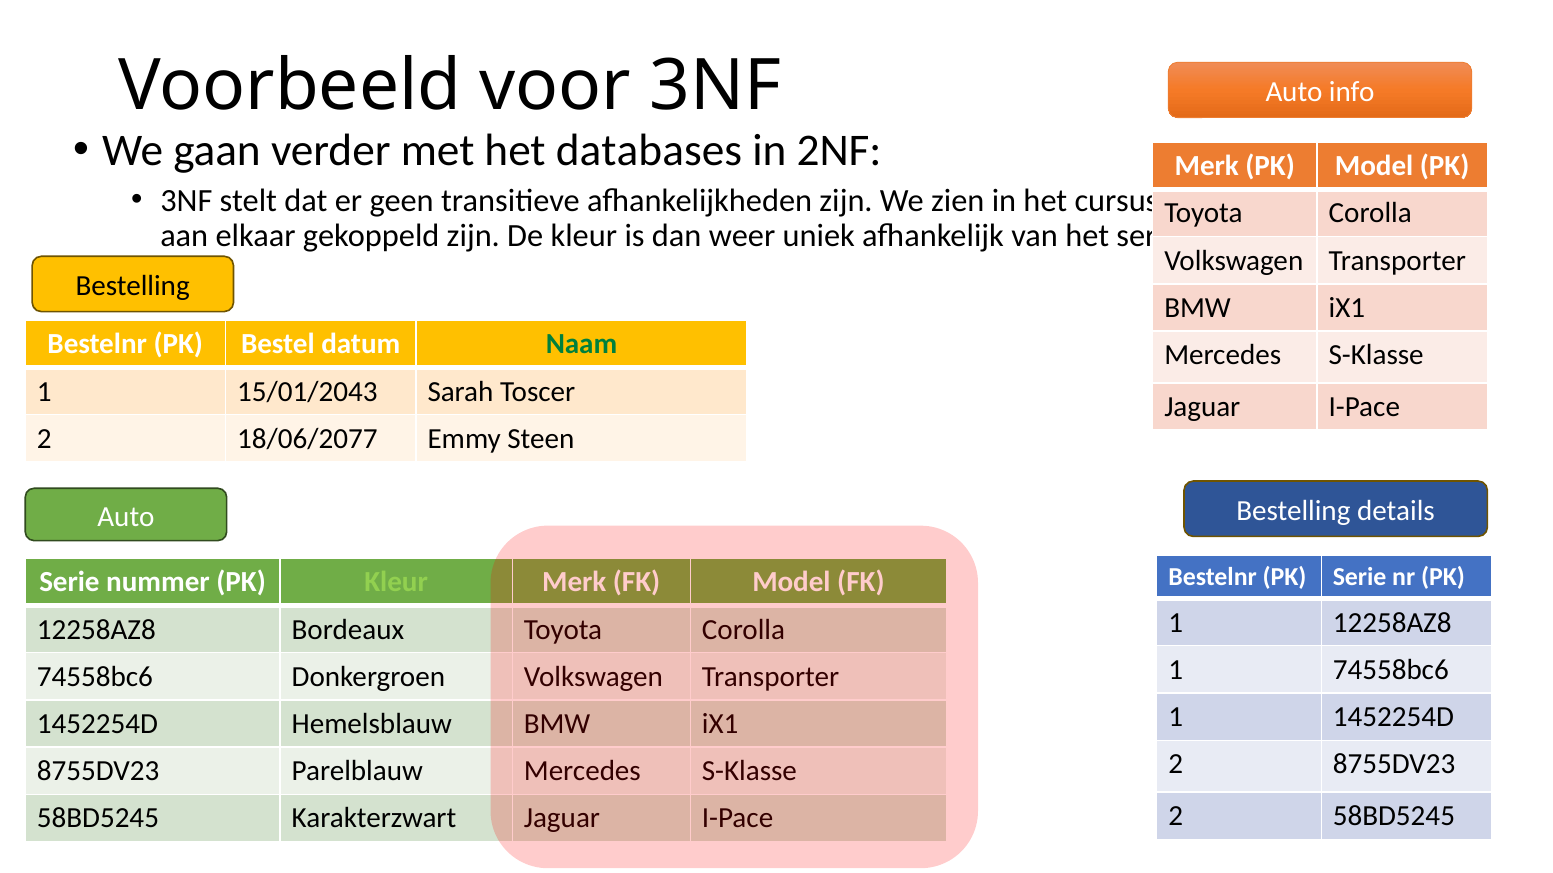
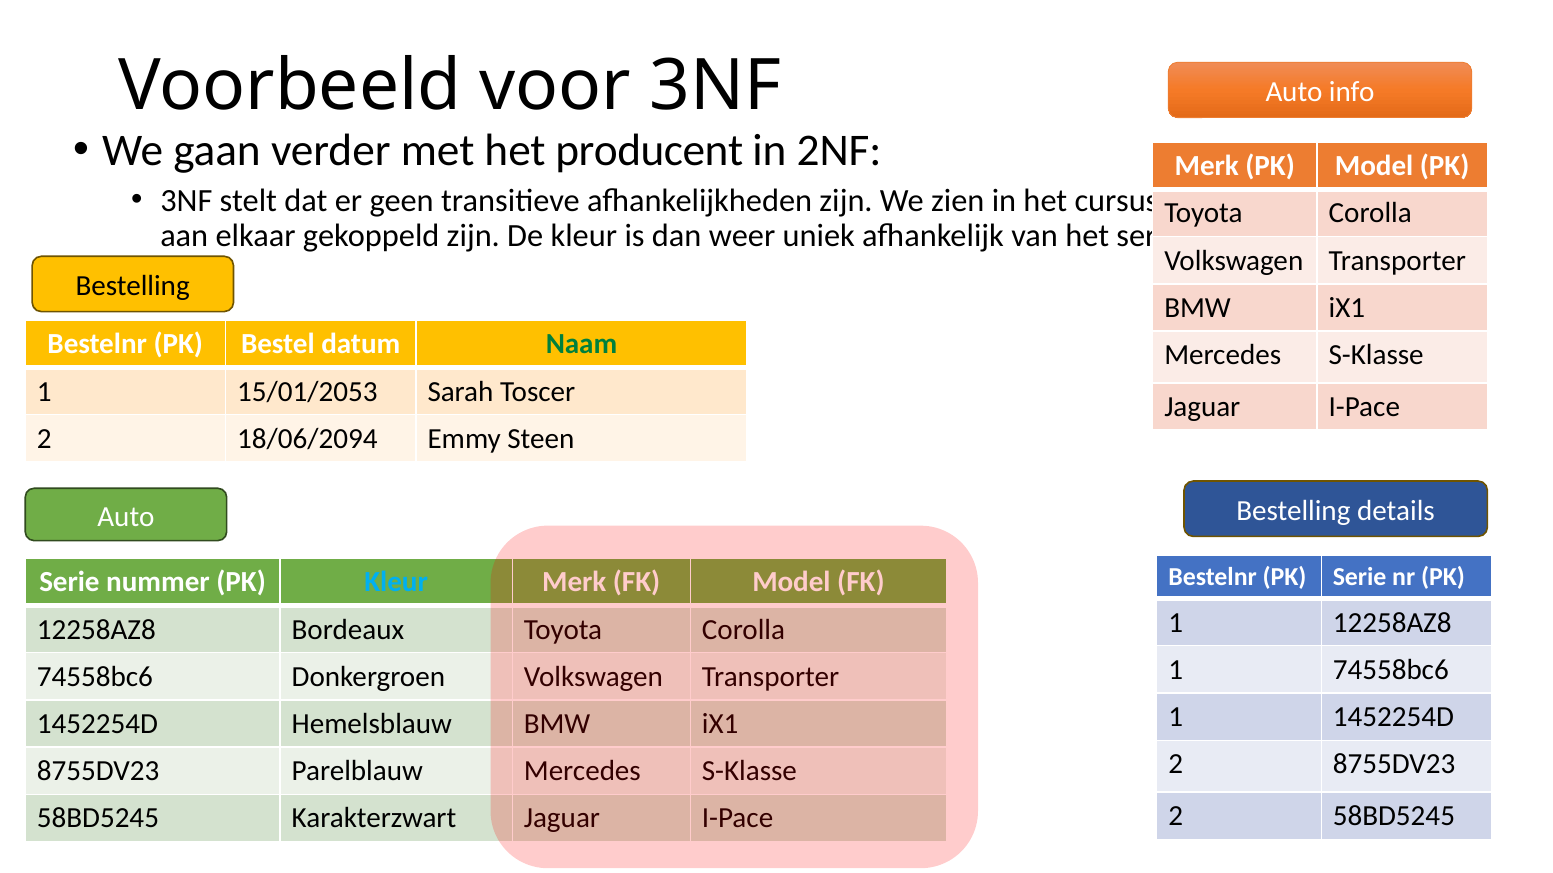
databases: databases -> producent (649, 151)
15/01/2043: 15/01/2043 -> 15/01/2053 (307, 392)
18/06/2077: 18/06/2077 -> 18/06/2094 (307, 439)
Kleur colour: light green -> light blue (396, 583)
